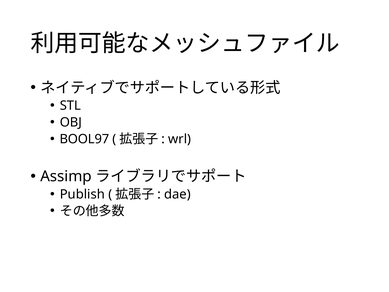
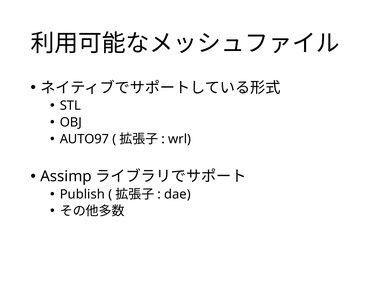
BOOL97: BOOL97 -> AUTO97 (84, 139)
